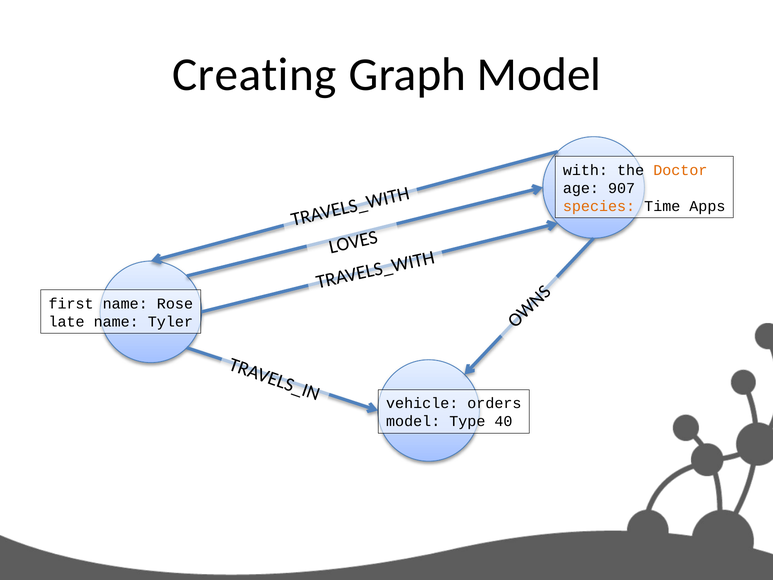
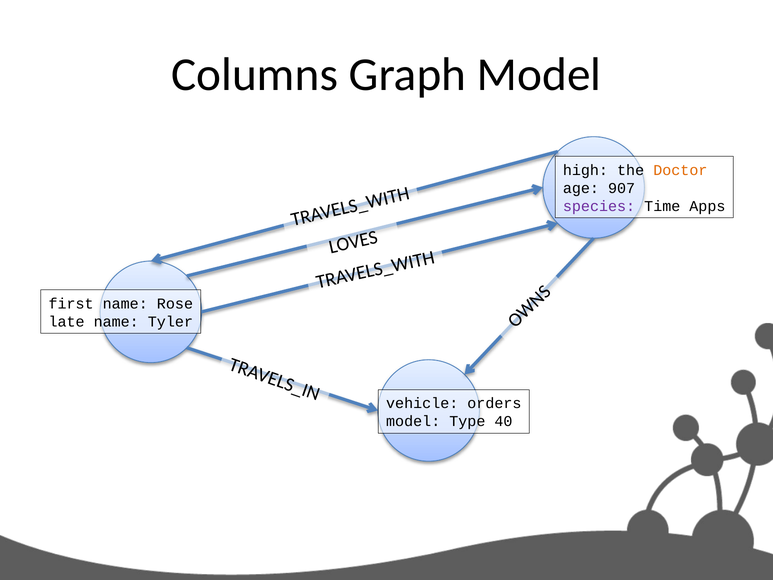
Creating: Creating -> Columns (255, 75)
with: with -> high (585, 170)
species colour: orange -> purple (599, 206)
